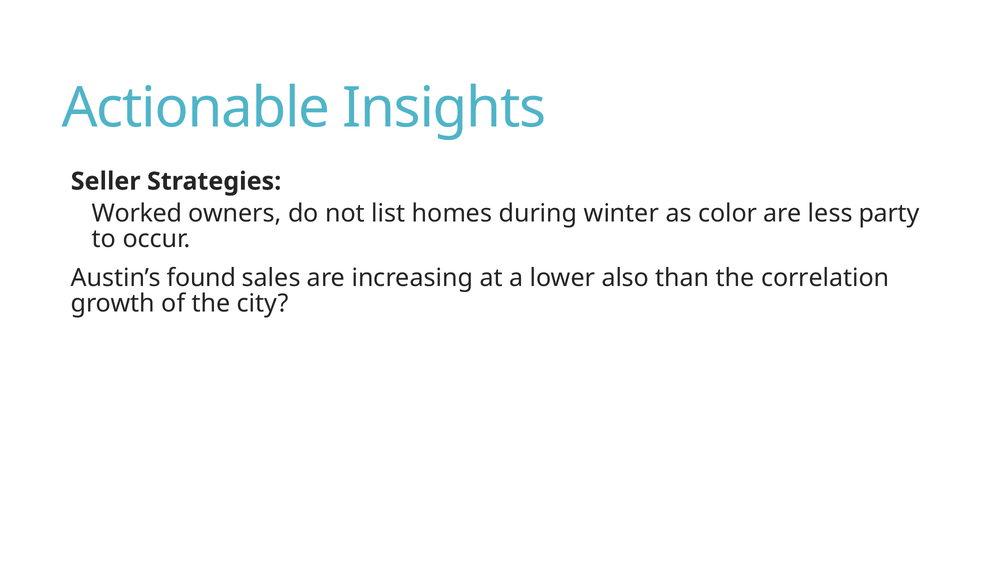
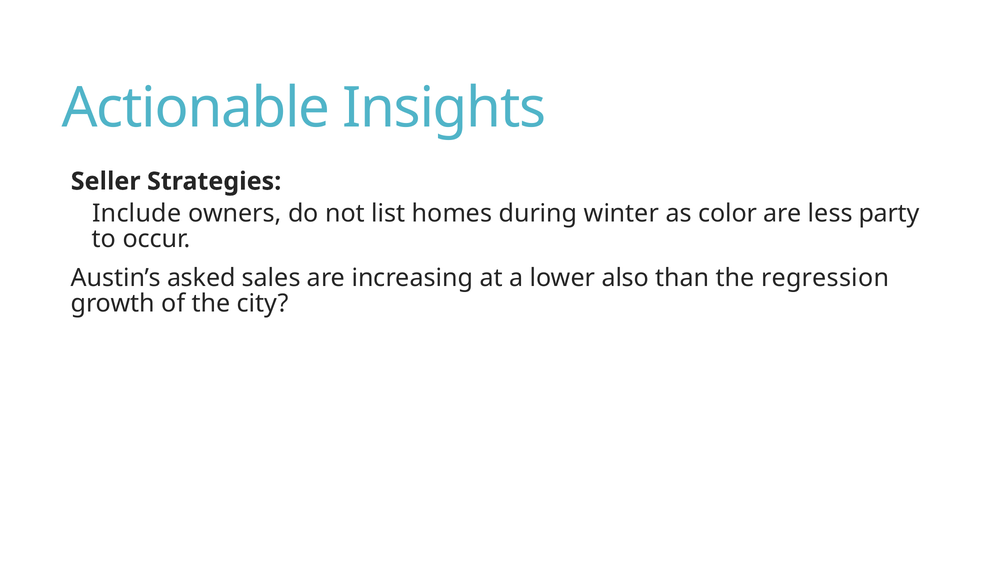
Worked: Worked -> Include (137, 213)
found: found -> asked (201, 278)
correlation: correlation -> regression (825, 278)
